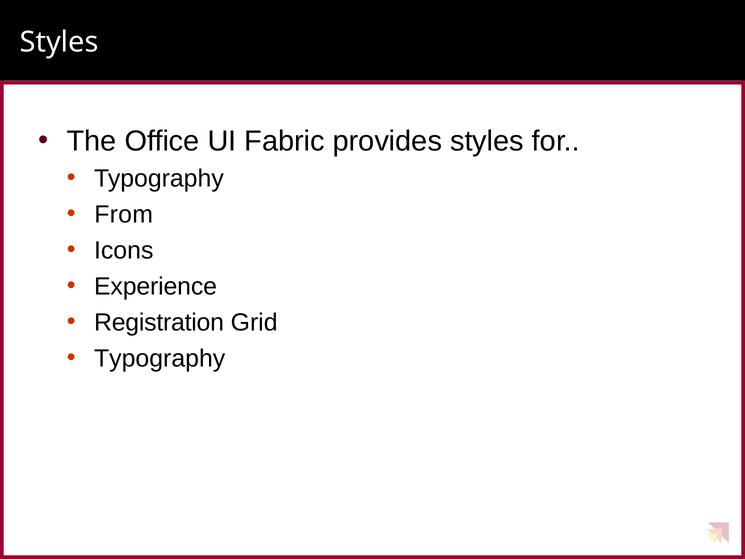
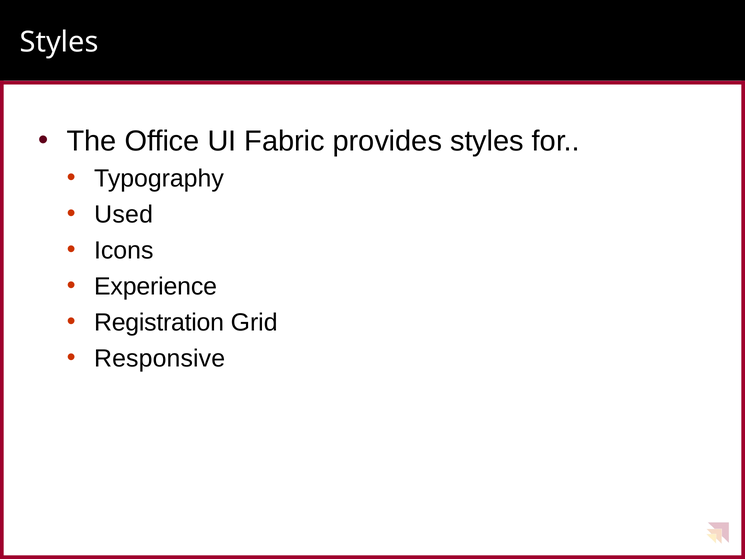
From: From -> Used (124, 214)
Typography: Typography -> Responsive (160, 358)
